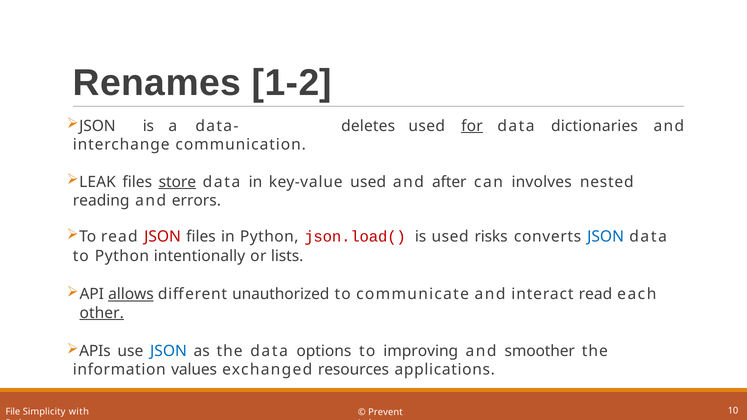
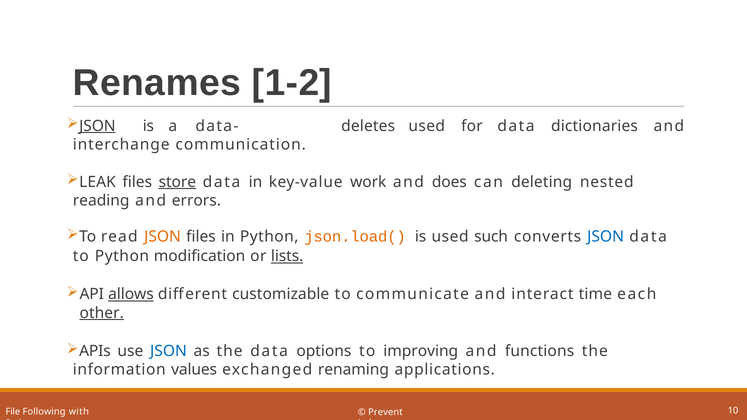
JSON underline: none -> present (97, 126)
for underline: present -> none (472, 126)
key-value used: used -> work (368, 182)
after: after -> does (449, 182)
involves: involves -> deleting (542, 182)
JSON colour: red -> orange (163, 237)
json.load( colour: red -> orange (355, 237)
risks: risks -> such (491, 237)
intentionally: intentionally -> modification (200, 256)
lists underline: none -> present (287, 256)
unauthorized: unauthorized -> customizable (281, 294)
interact read: read -> time (595, 294)
smoother: smoother -> functions (540, 351)
resources: resources -> renaming (353, 370)
Simplicity: Simplicity -> Following (44, 412)
